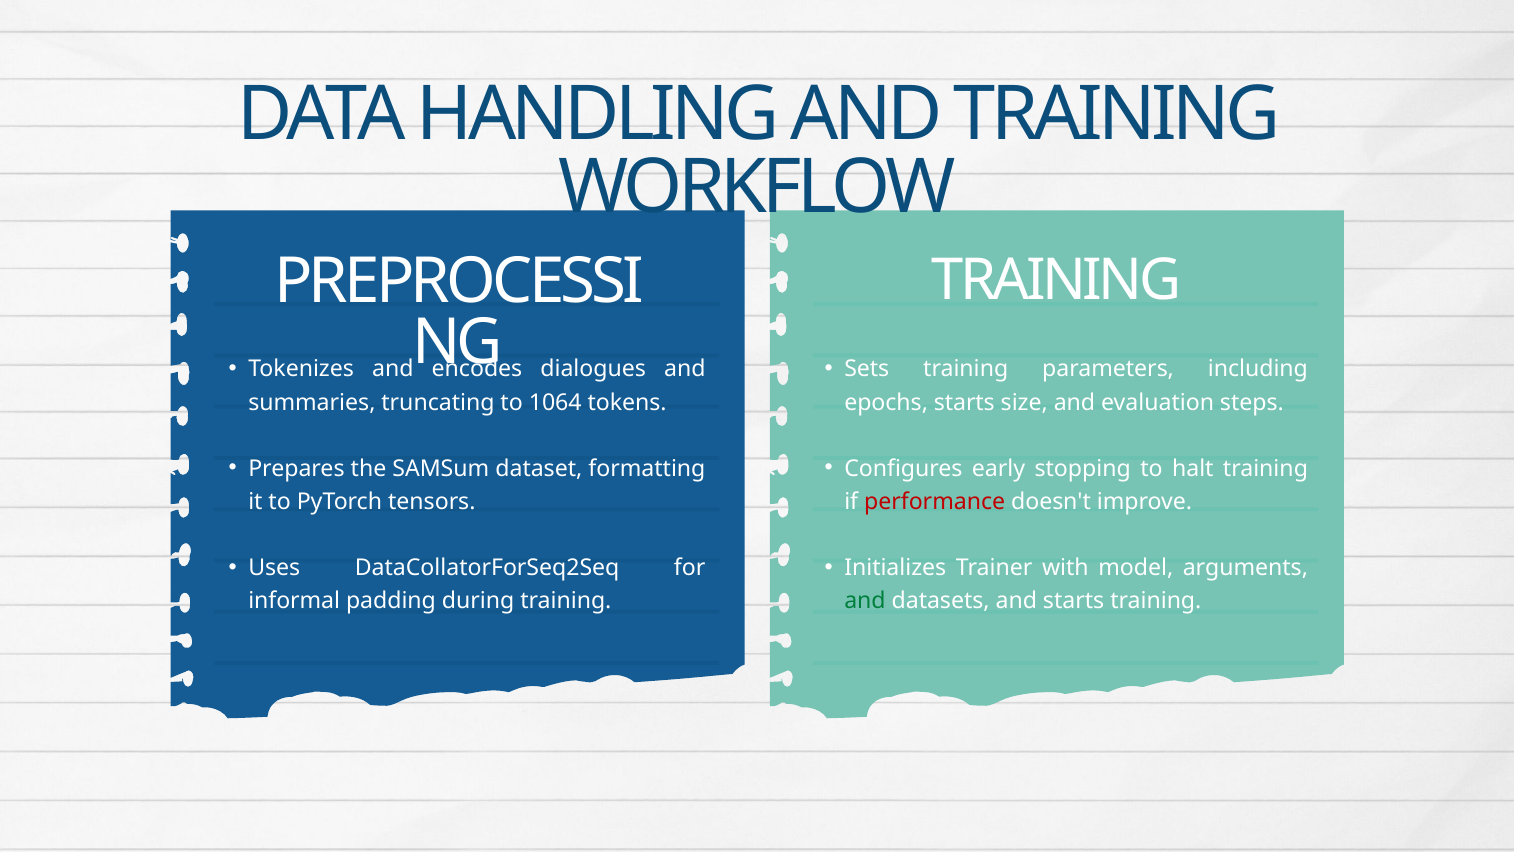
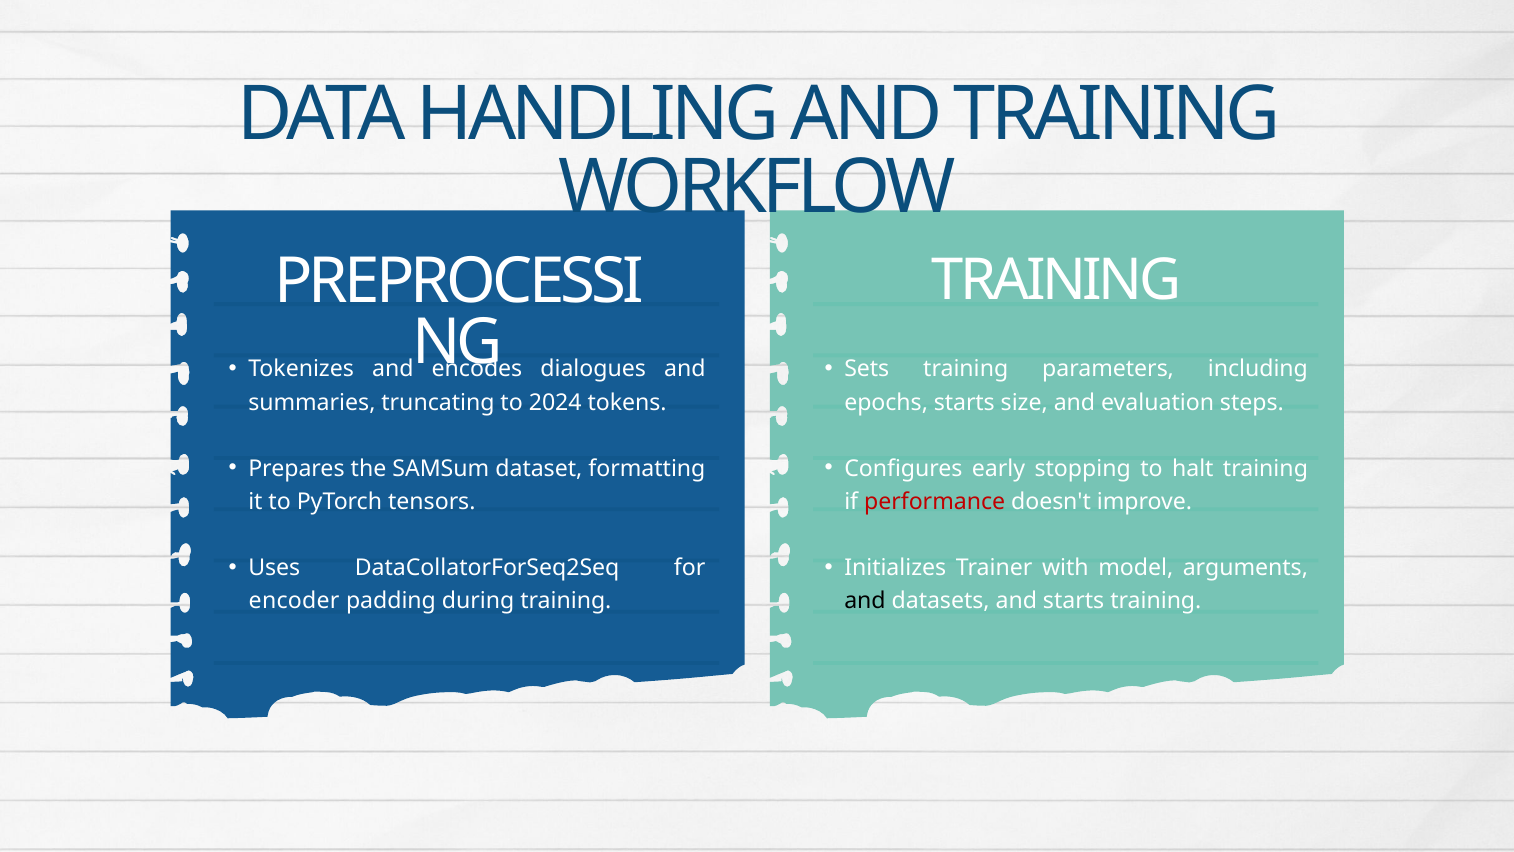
1064: 1064 -> 2024 (555, 402)
informal: informal -> encoder (294, 601)
and colour: green -> black (865, 601)
